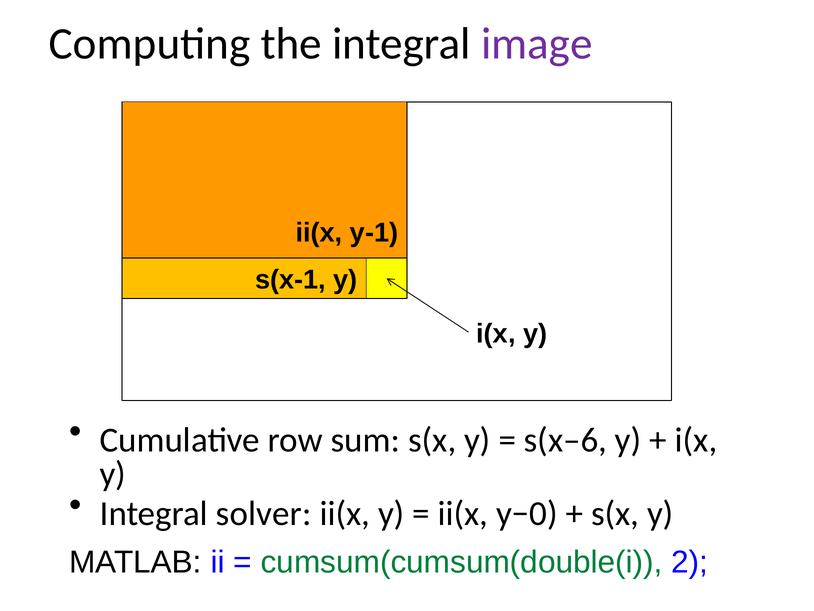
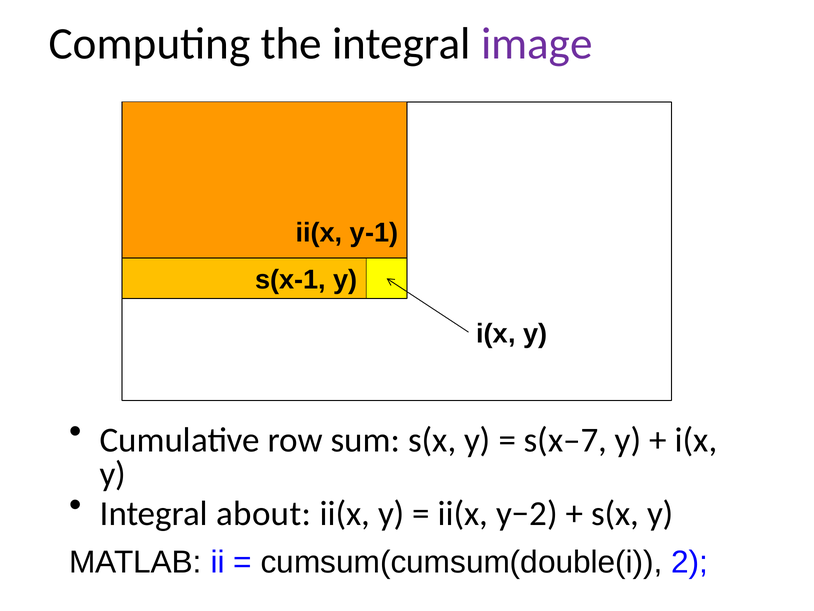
s(x–6: s(x–6 -> s(x–7 (565, 440)
solver: solver -> about (264, 513)
y−0: y−0 -> y−2 (527, 513)
cumsum(cumsum(double(i colour: green -> black (462, 562)
